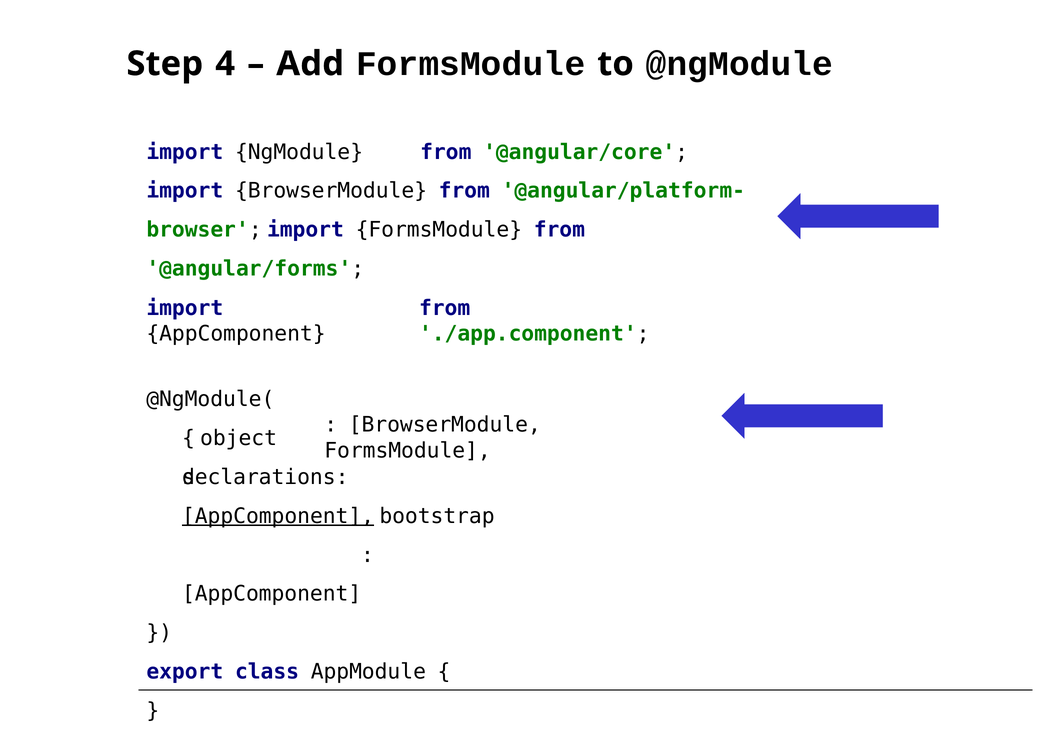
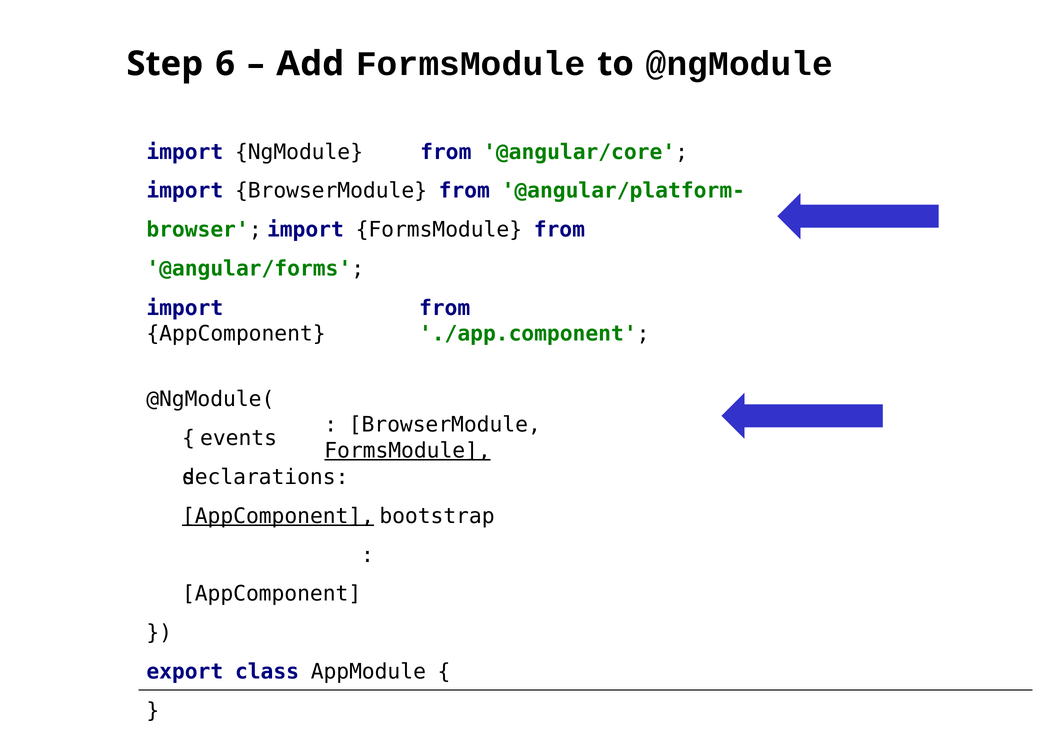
4: 4 -> 6 (225, 64)
object: object -> events (239, 438)
FormsModule underline: none -> present (408, 451)
